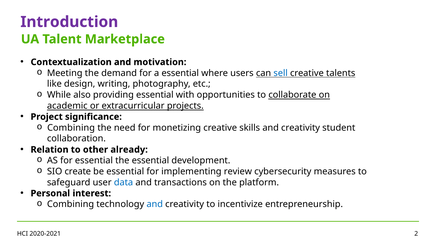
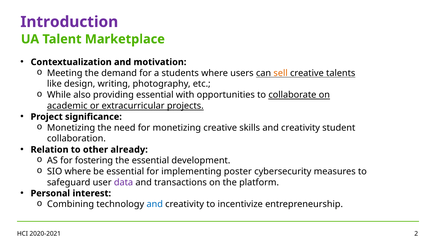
a essential: essential -> students (180, 73)
sell colour: blue -> orange (281, 73)
Combining: Combining -> Monetizing (71, 128)
for essential: essential -> fostering (94, 160)
SIO create: create -> where (78, 171)
review: review -> poster (238, 171)
data colour: blue -> purple (124, 182)
